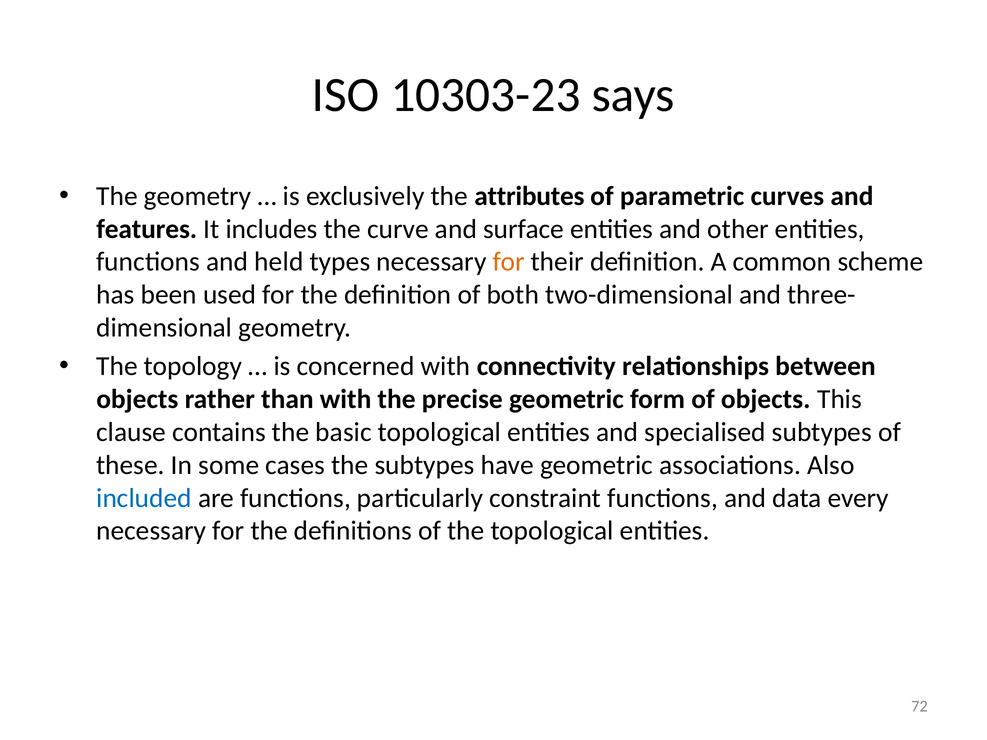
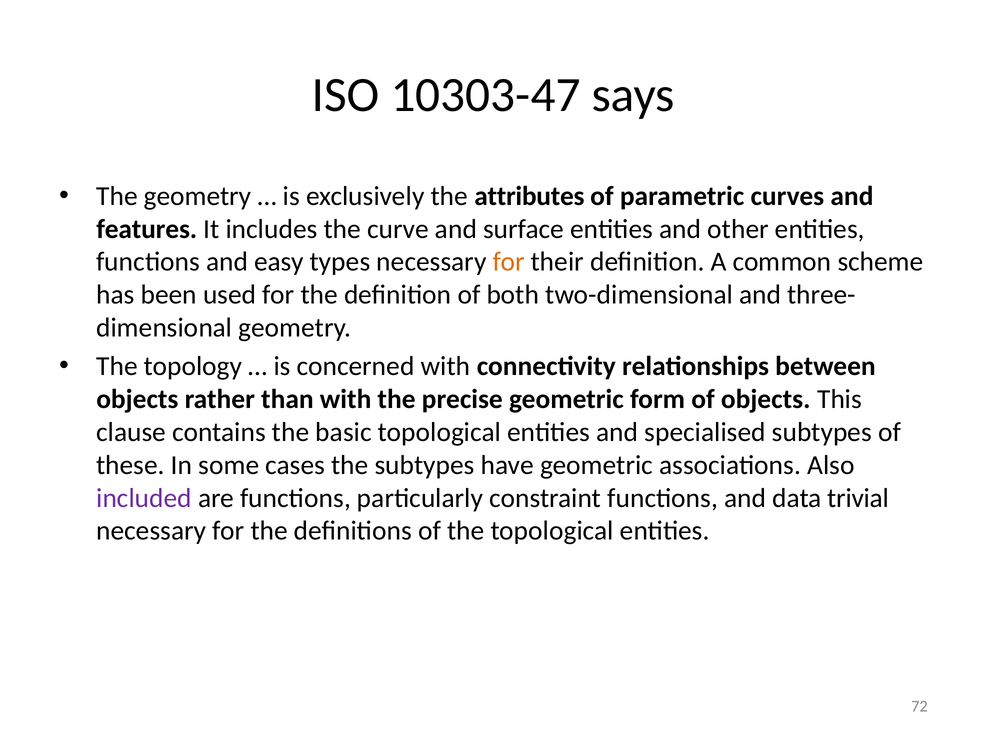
10303-23: 10303-23 -> 10303-47 (486, 95)
held: held -> easy (279, 262)
included colour: blue -> purple (144, 498)
every: every -> trivial (858, 498)
